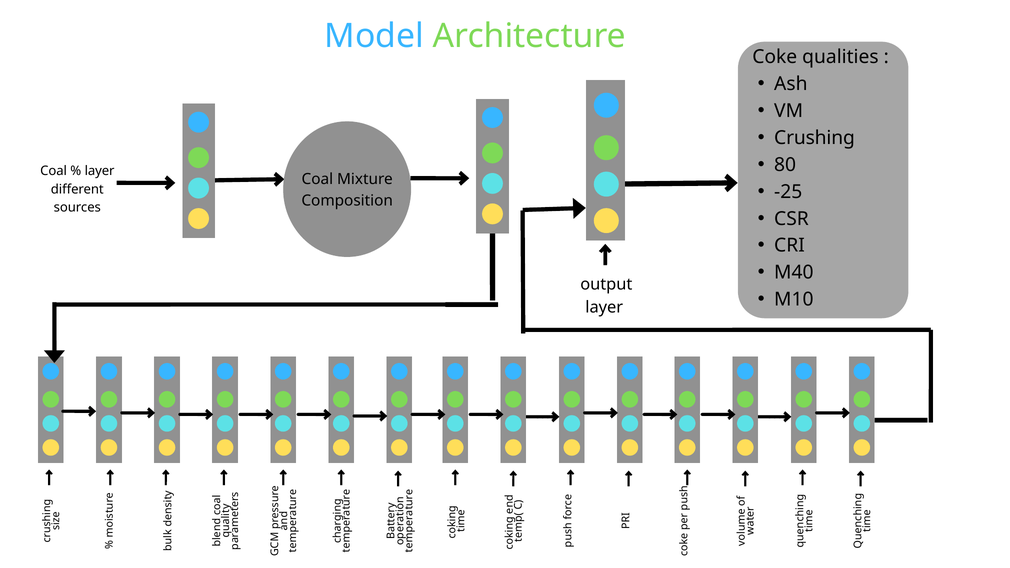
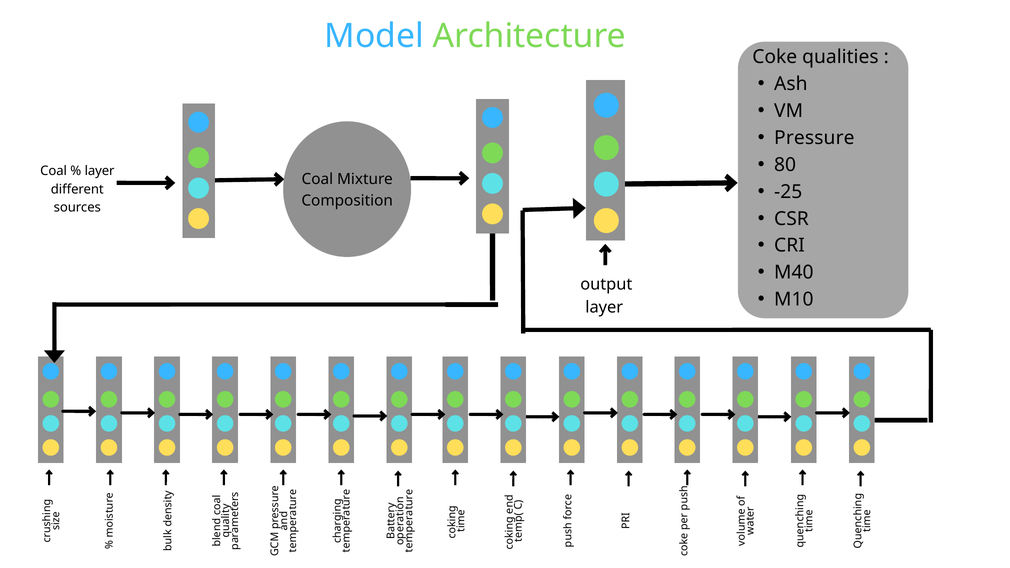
Crushing: Crushing -> Pressure (814, 138)
